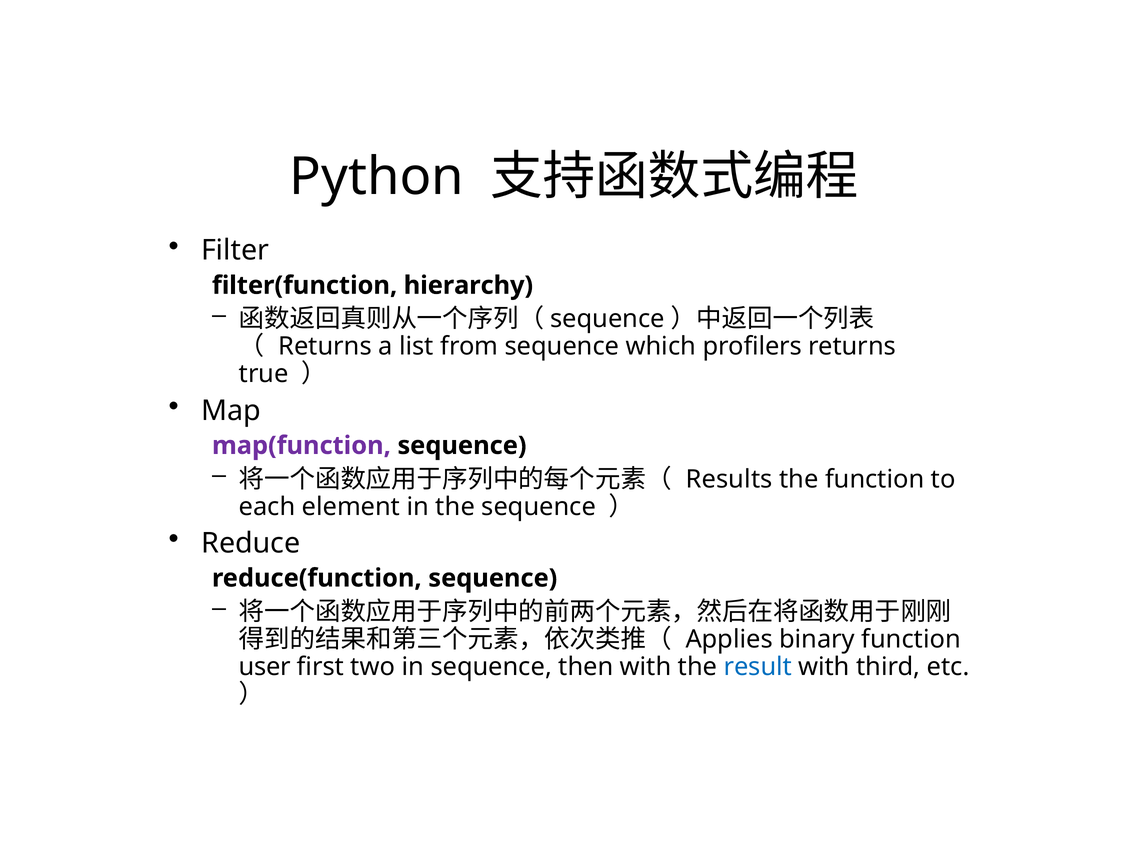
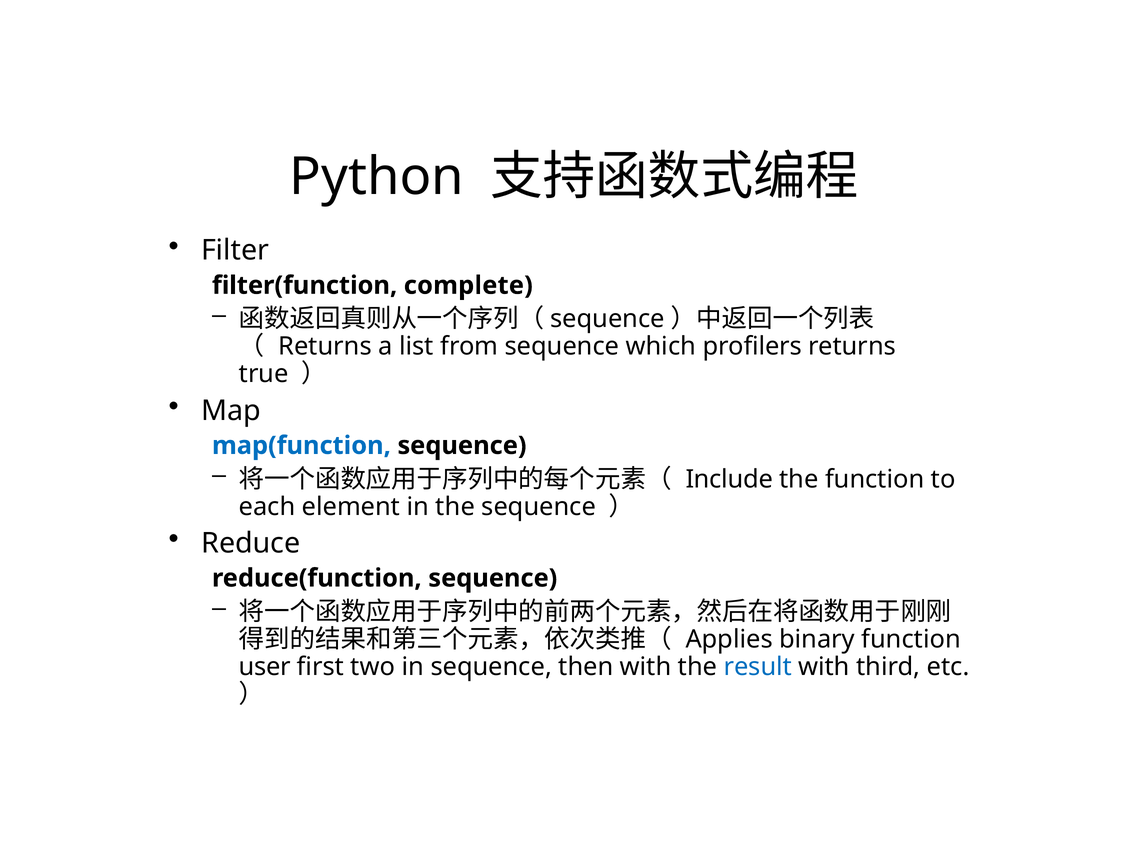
hierarchy: hierarchy -> complete (468, 285)
map(function colour: purple -> blue (301, 446)
Results: Results -> Include (729, 479)
